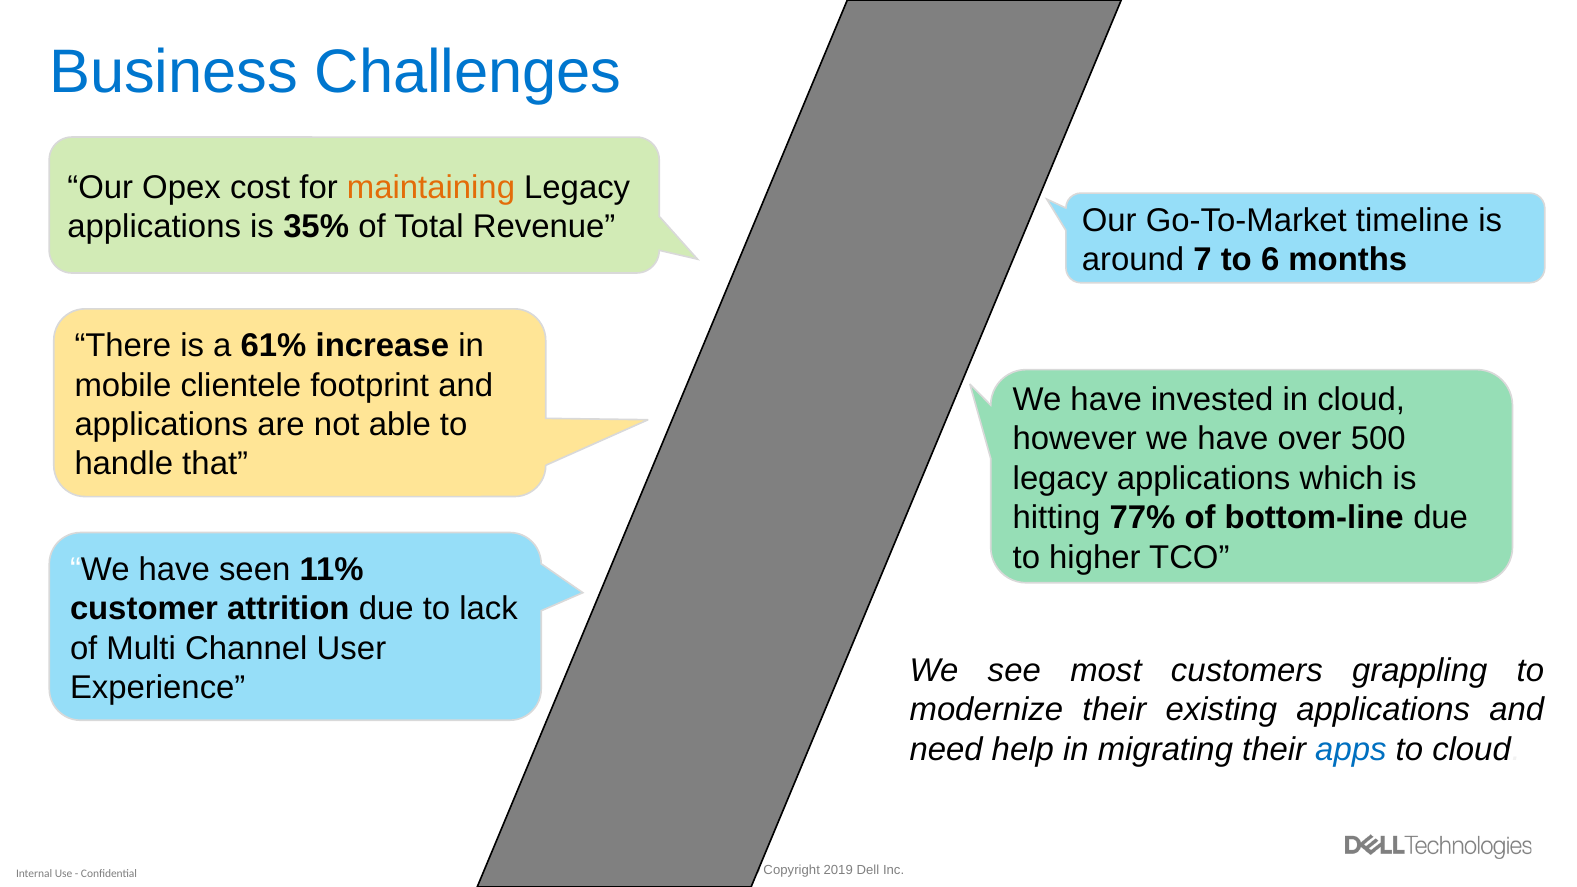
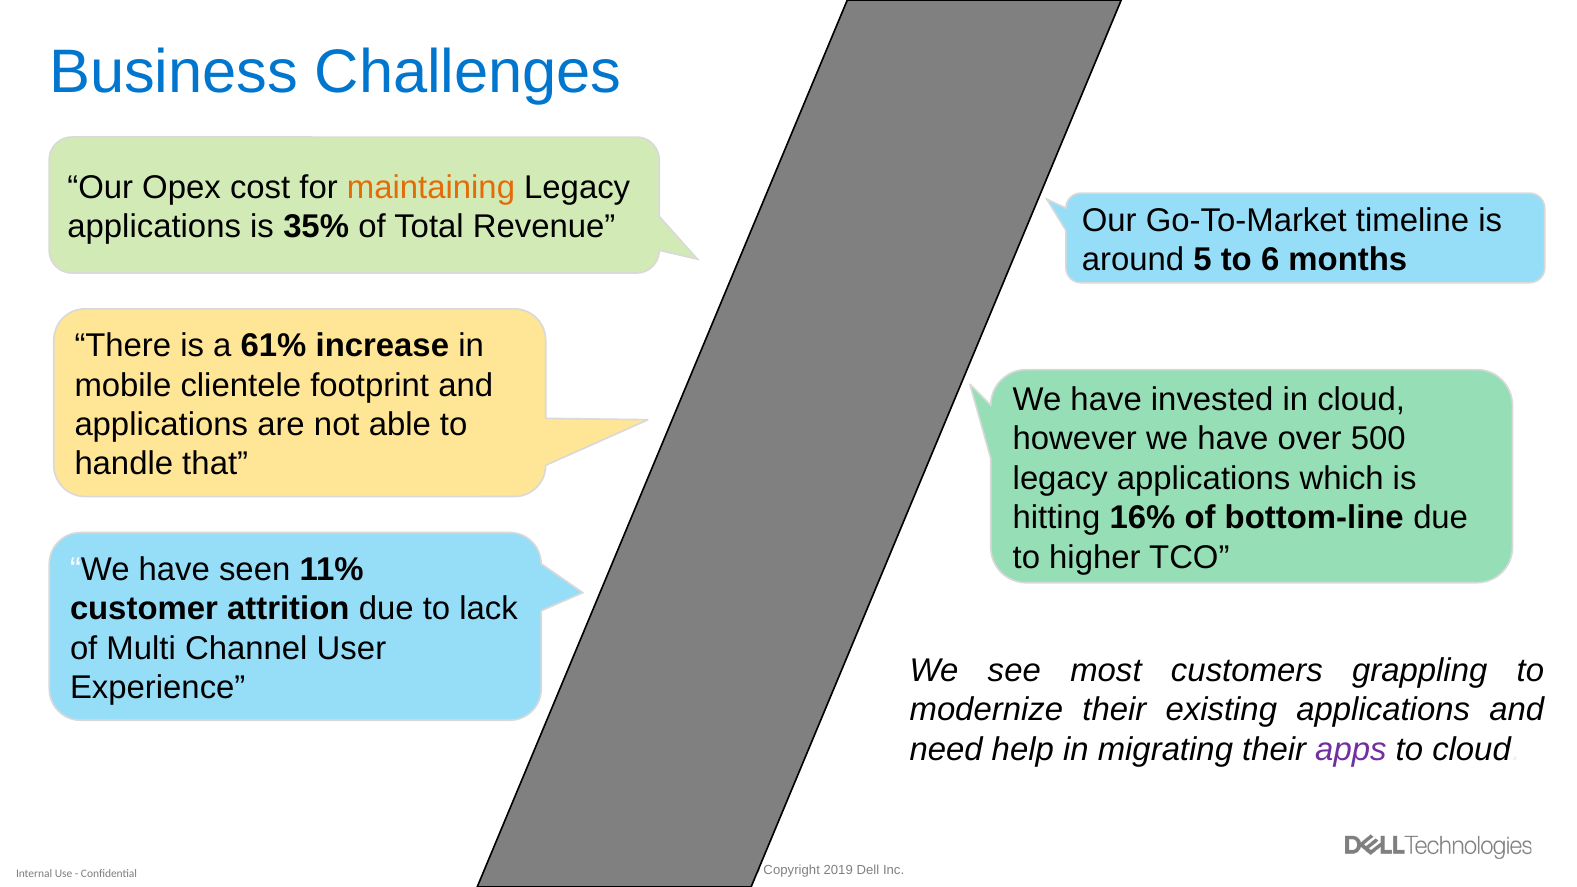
7: 7 -> 5 (1203, 260)
77%: 77% -> 16% (1143, 518)
apps colour: blue -> purple (1351, 749)
